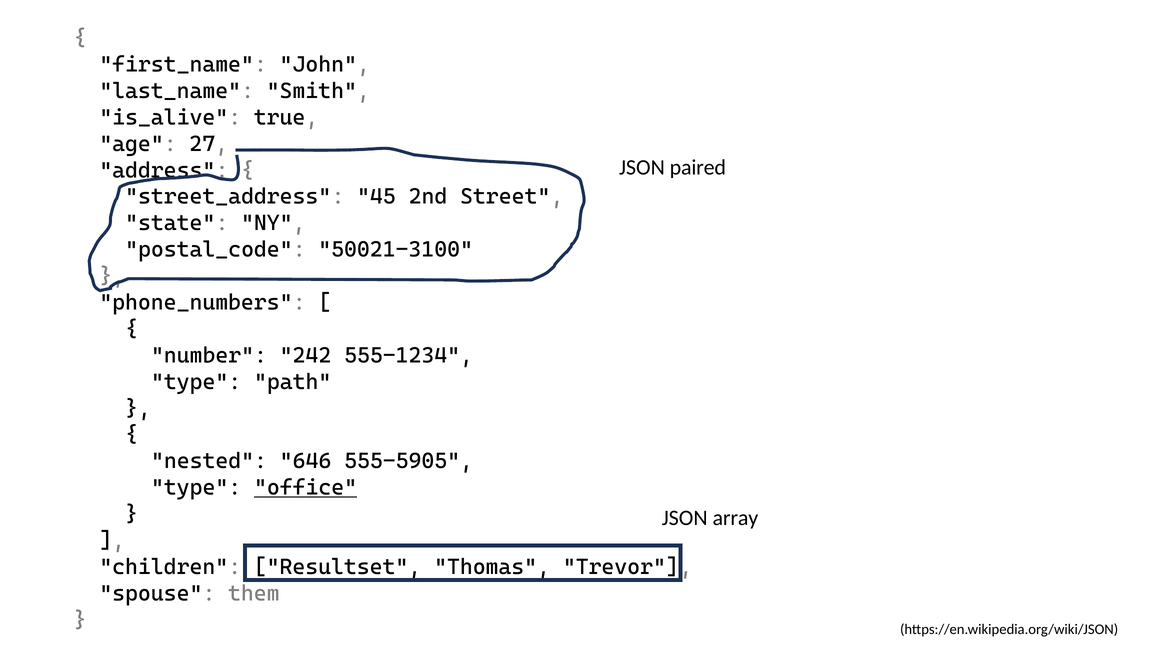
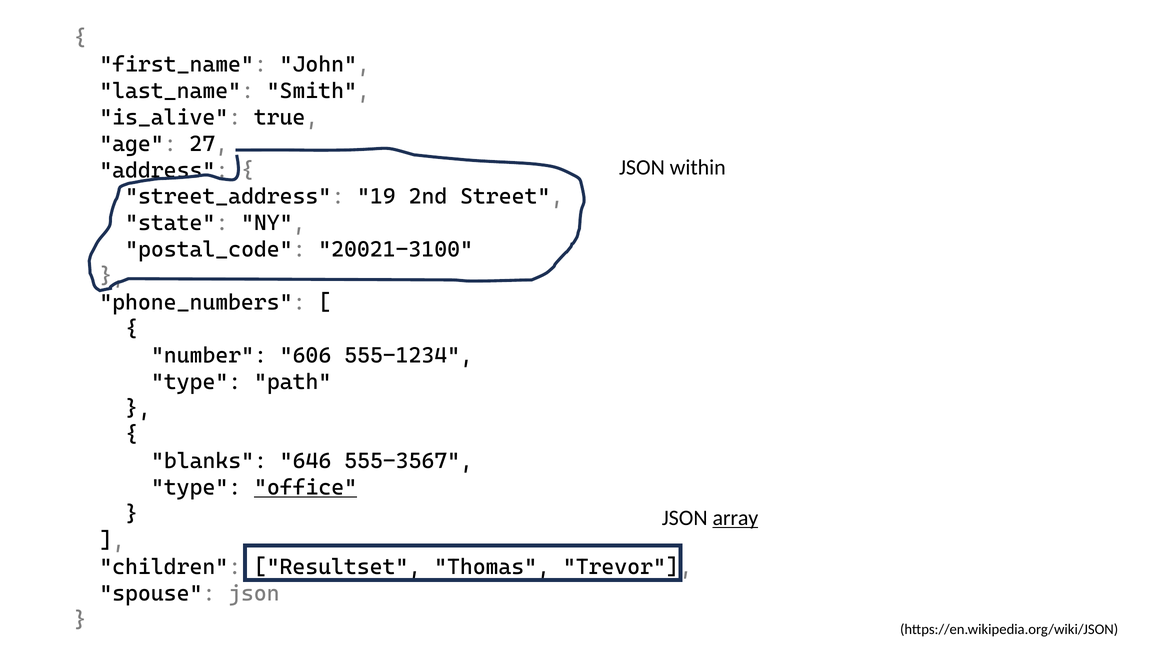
paired: paired -> within (698, 167)
45: 45 -> 19 (376, 197)
50021-3100: 50021-3100 -> 20021-3100 (396, 249)
242: 242 -> 606 (305, 355)
nested: nested -> blanks (209, 461)
555-5905: 555-5905 -> 555-3567 (409, 461)
array underline: none -> present (735, 518)
spouse them: them -> json (254, 593)
